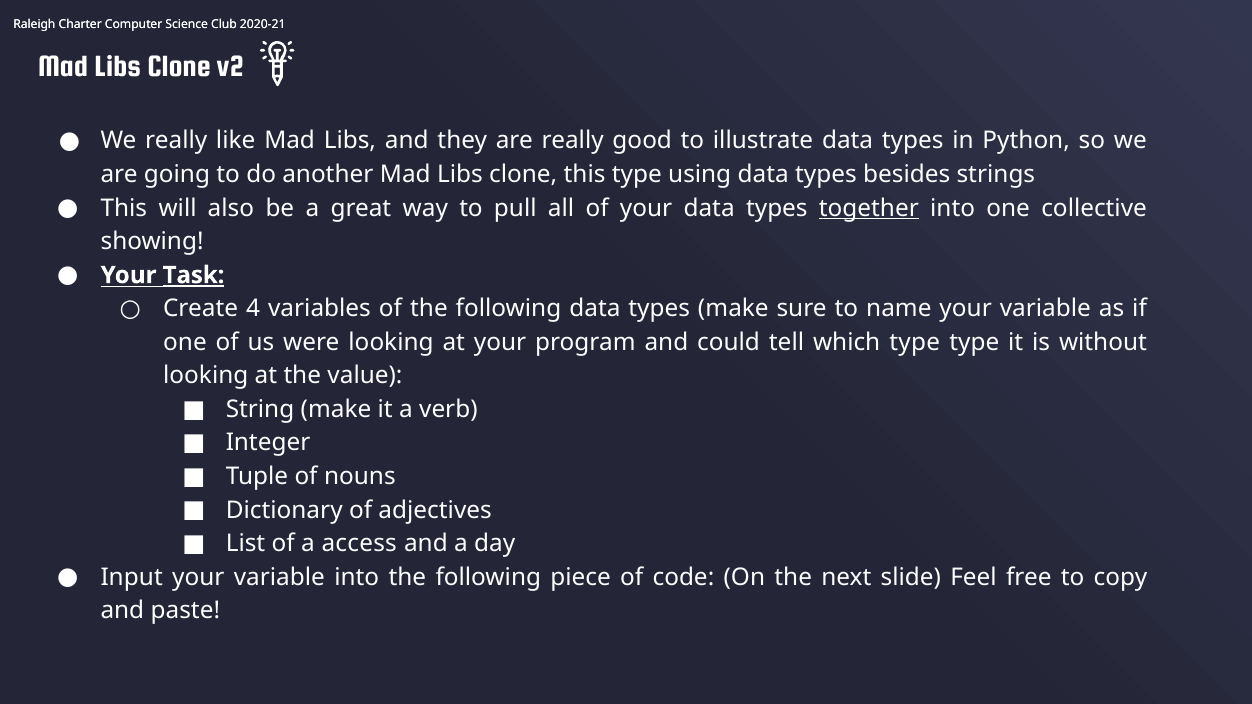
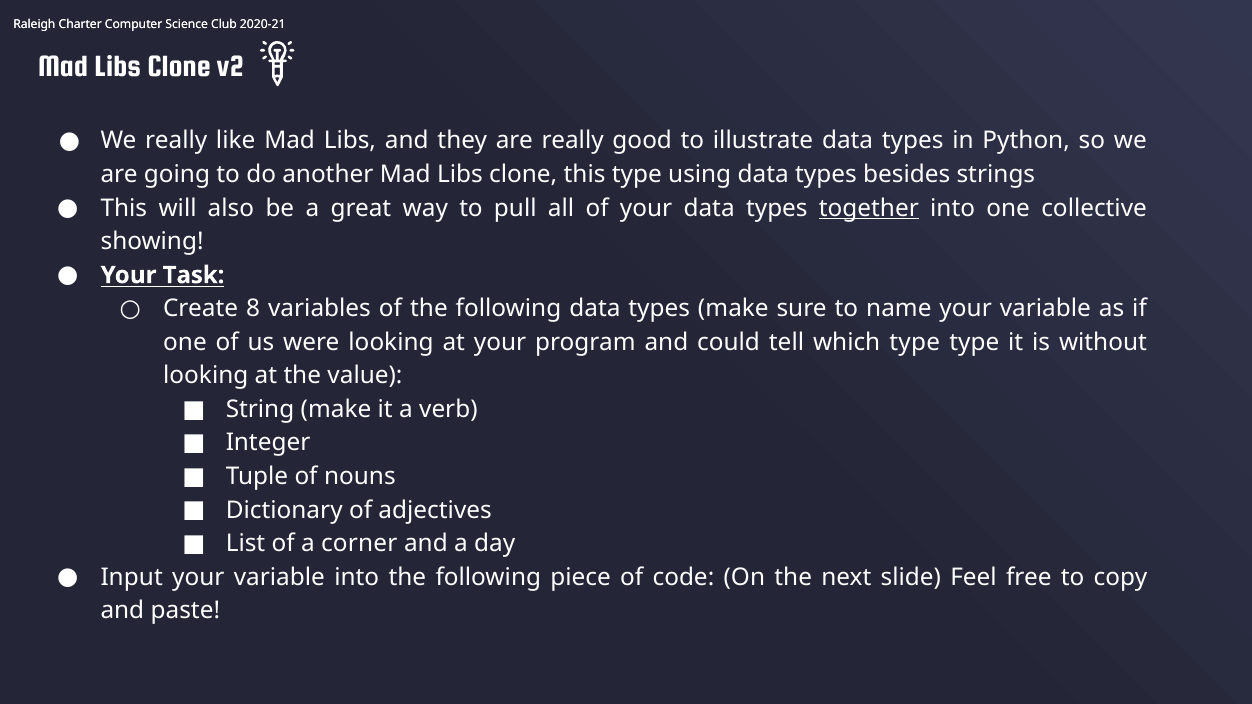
Task underline: present -> none (193, 275)
4: 4 -> 8 (253, 309)
access: access -> corner (359, 544)
